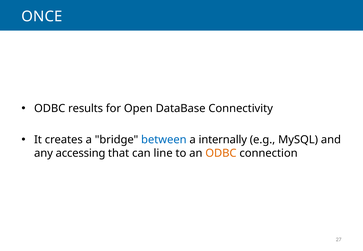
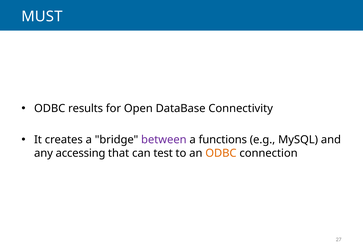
ONCE: ONCE -> MUST (42, 16)
between colour: blue -> purple (164, 140)
internally: internally -> functions (223, 140)
line: line -> test (163, 153)
